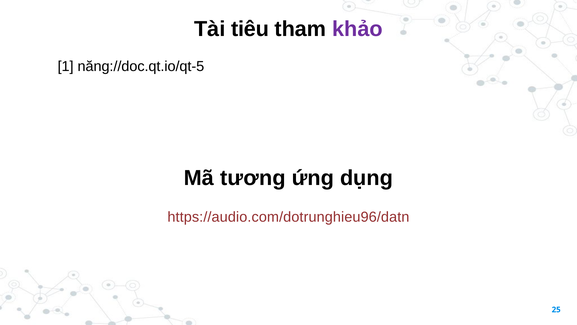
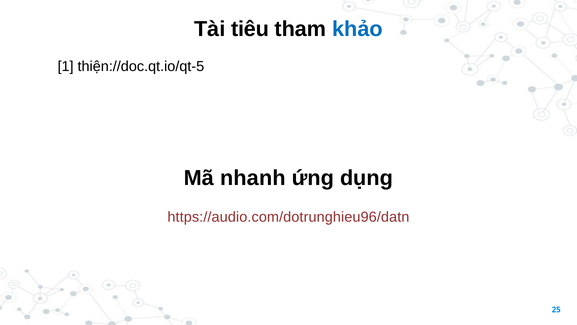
khảo colour: purple -> blue (357, 29)
năng://doc.qt.io/qt-5: năng://doc.qt.io/qt-5 -> thiện://doc.qt.io/qt-5 (141, 66)
tương: tương -> nhanh (253, 178)
